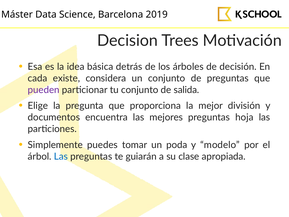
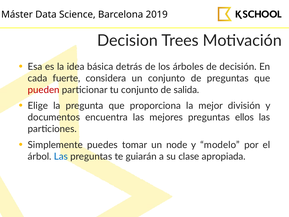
existe: existe -> fuerte (67, 78)
pueden colour: purple -> red (44, 90)
hoja: hoja -> ellos (244, 117)
poda: poda -> node (177, 145)
